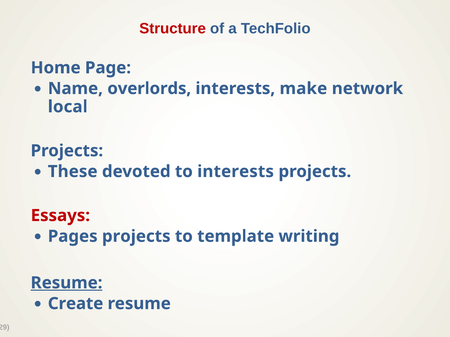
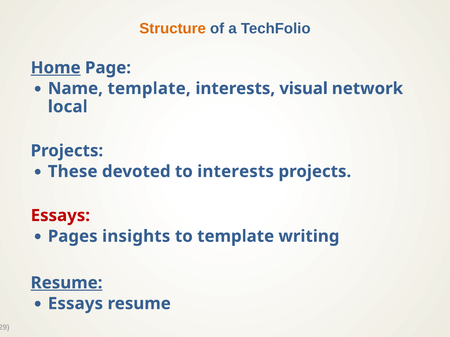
Structure colour: red -> orange (173, 28)
Home underline: none -> present (56, 68)
Name overlords: overlords -> template (149, 89)
make: make -> visual (304, 89)
Pages projects: projects -> insights (136, 237)
Create: Create -> Essays (75, 304)
